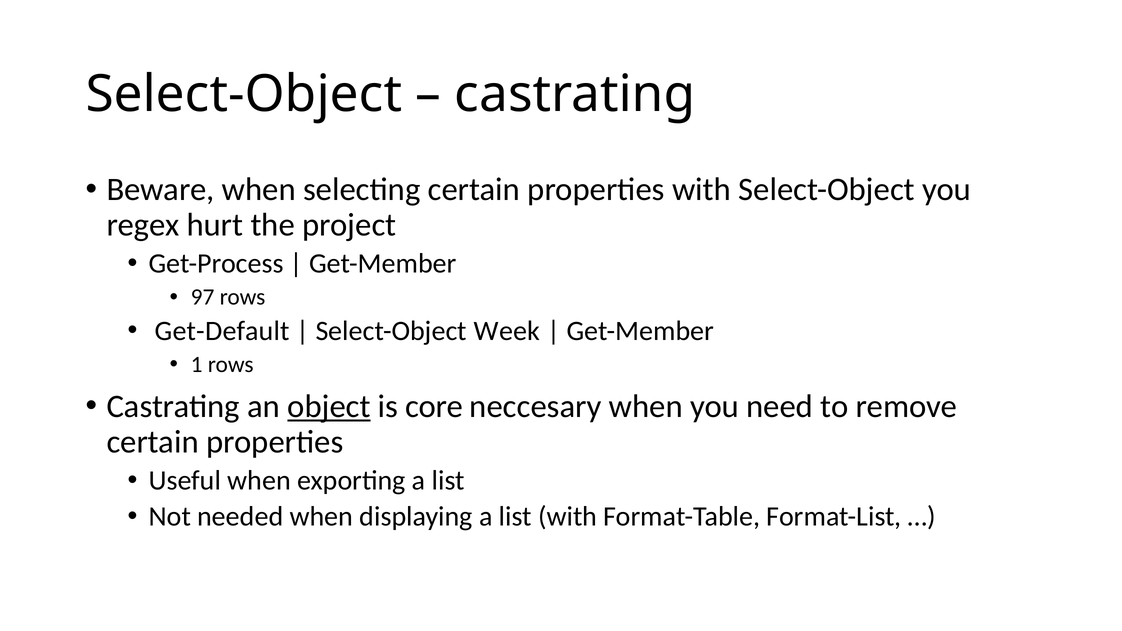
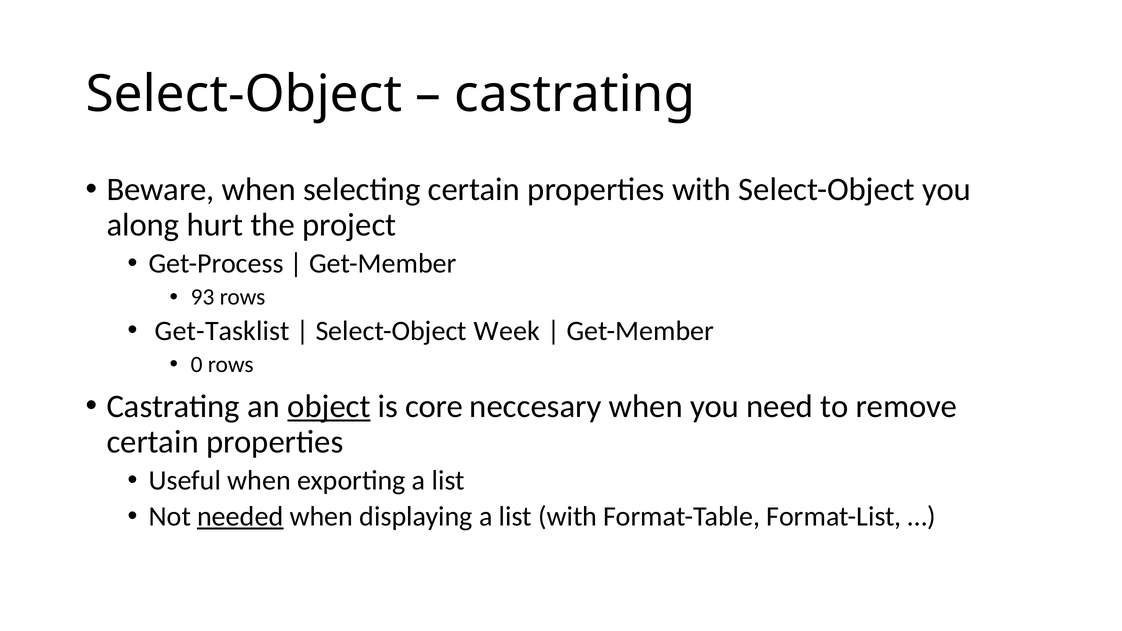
regex: regex -> along (143, 225)
97: 97 -> 93 (203, 297)
Get-Default: Get-Default -> Get-Tasklist (222, 331)
1: 1 -> 0 (197, 365)
needed underline: none -> present (240, 517)
